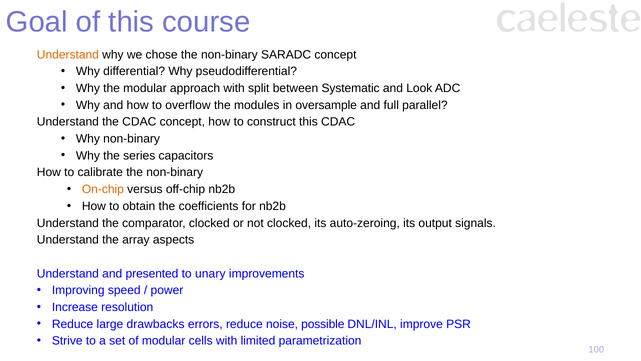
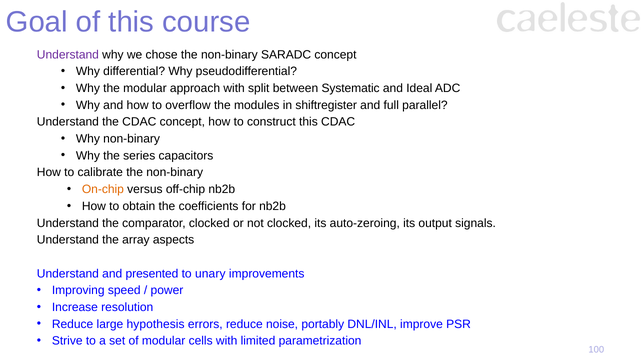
Understand colour: orange -> purple (68, 55)
Look: Look -> Ideal (419, 88)
oversample: oversample -> shiftregister (326, 105)
drawbacks: drawbacks -> hypothesis (156, 324)
possible: possible -> portably (323, 324)
